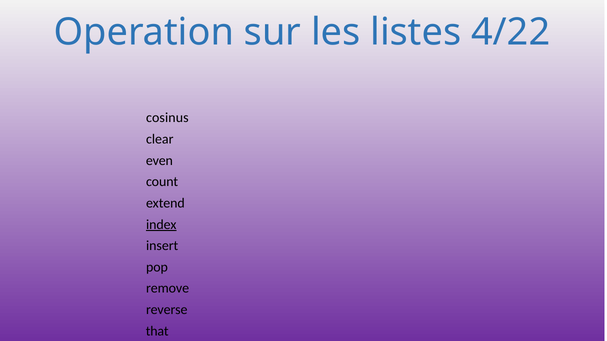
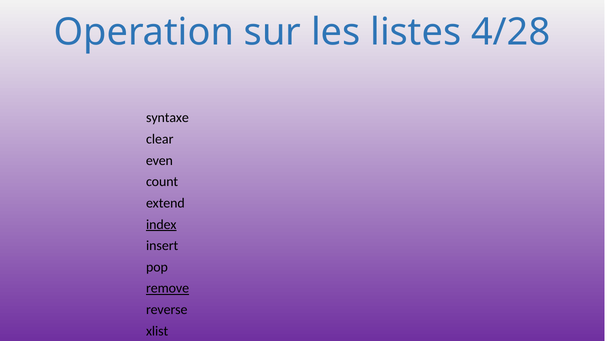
4/22: 4/22 -> 4/28 (511, 32)
cosinus: cosinus -> syntaxe (167, 118)
remove underline: none -> present (168, 289)
that: that -> xlist (157, 331)
